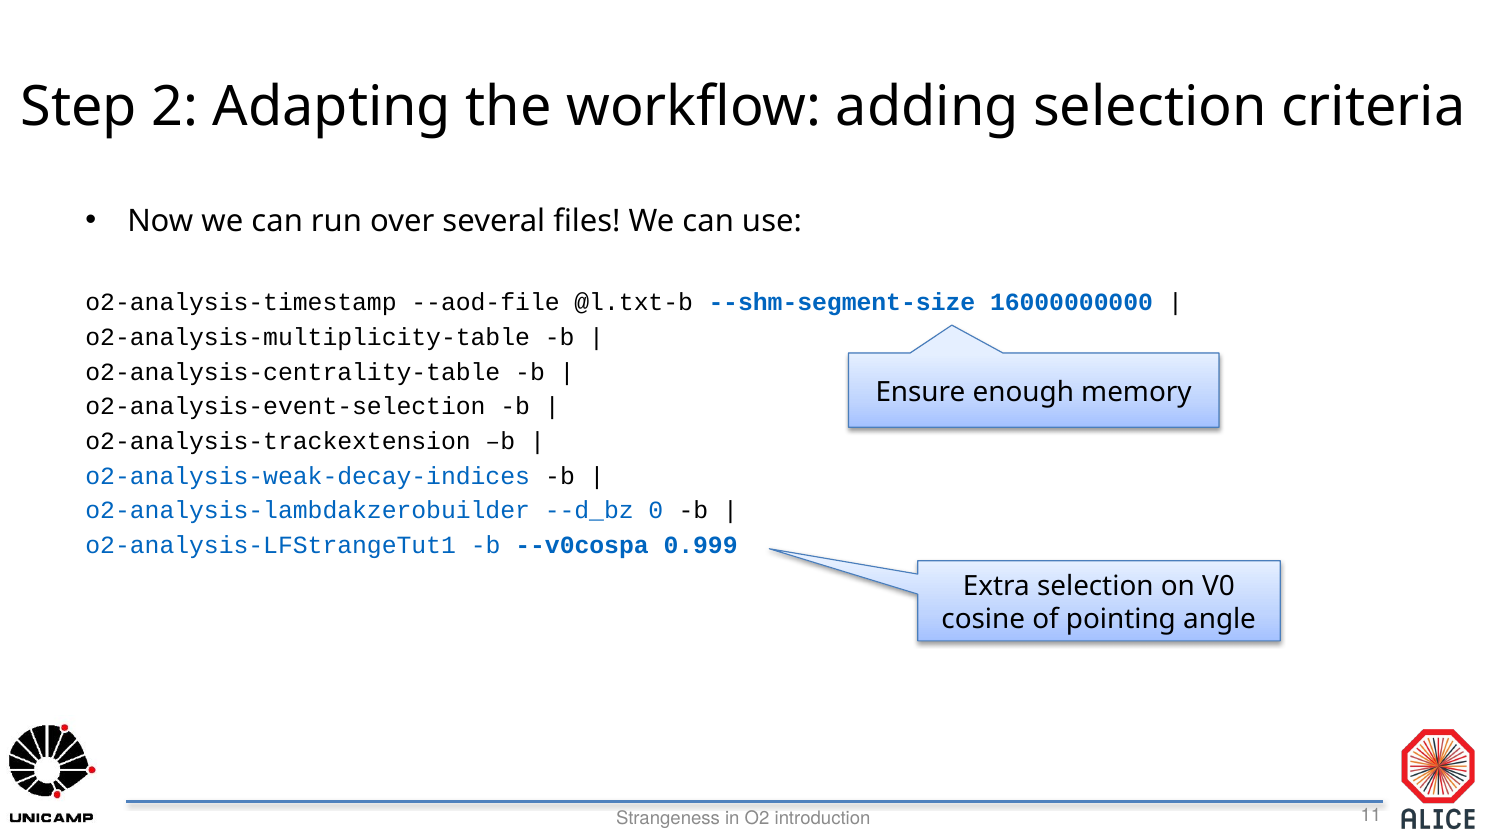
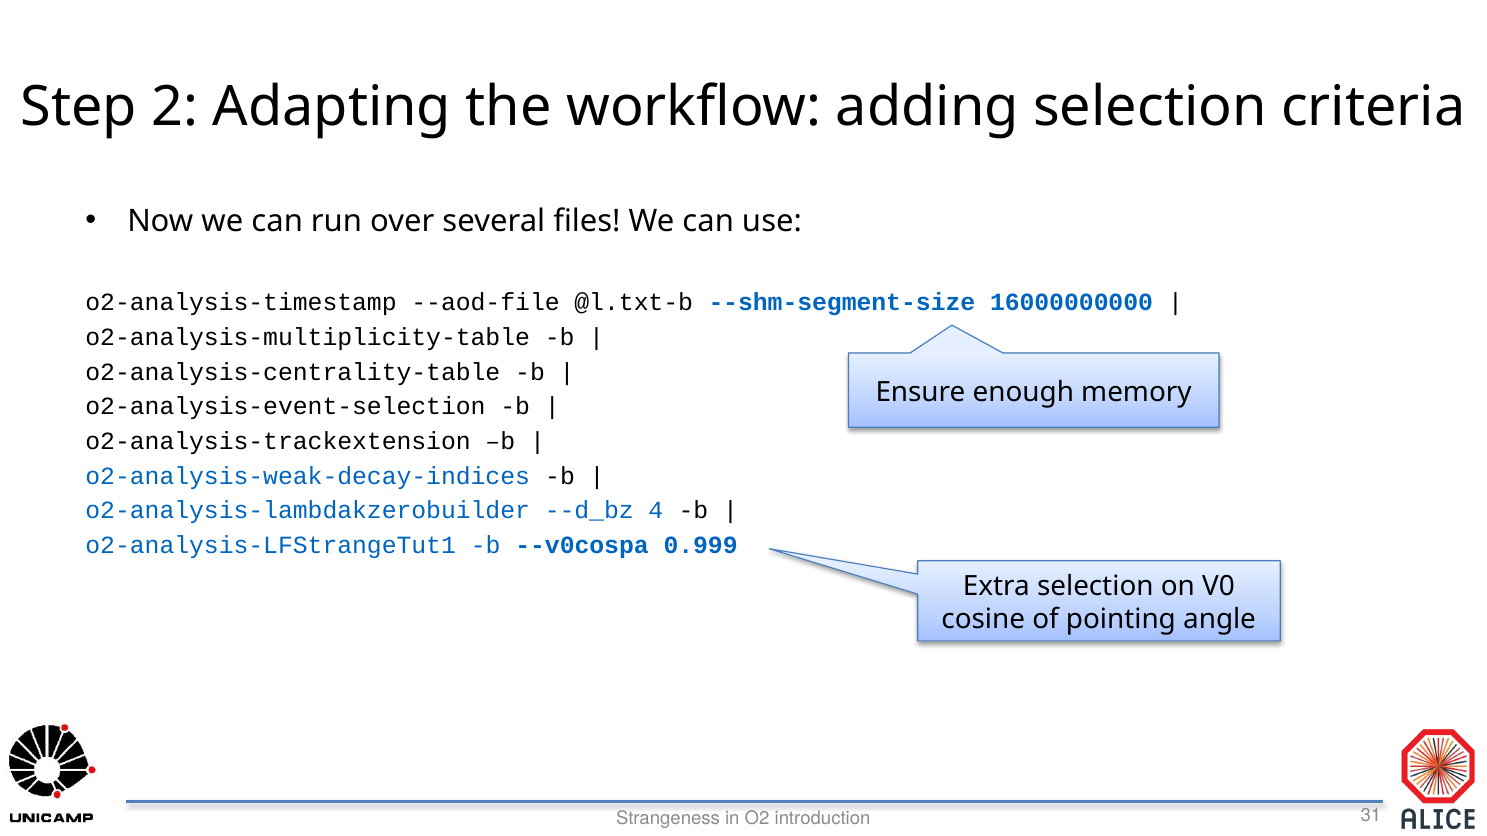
0: 0 -> 4 (656, 511)
11: 11 -> 31 (1371, 816)
